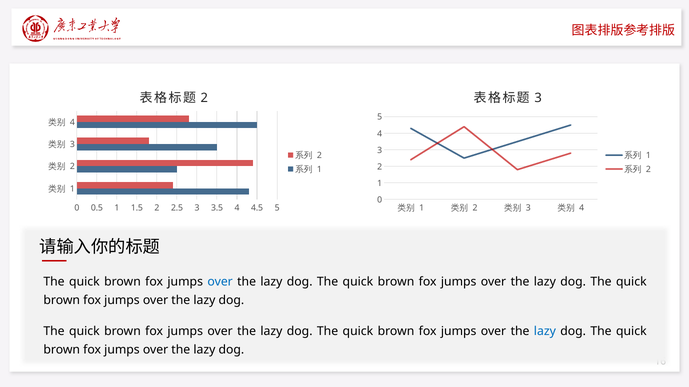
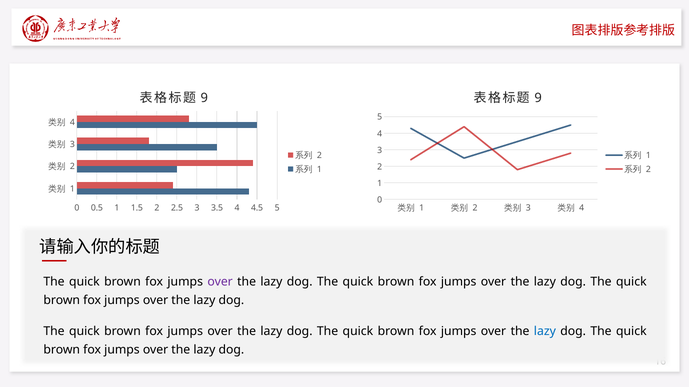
2: 2 -> 9 (204, 98)
3: 3 -> 9 (538, 98)
over colour: blue -> purple (220, 282)
